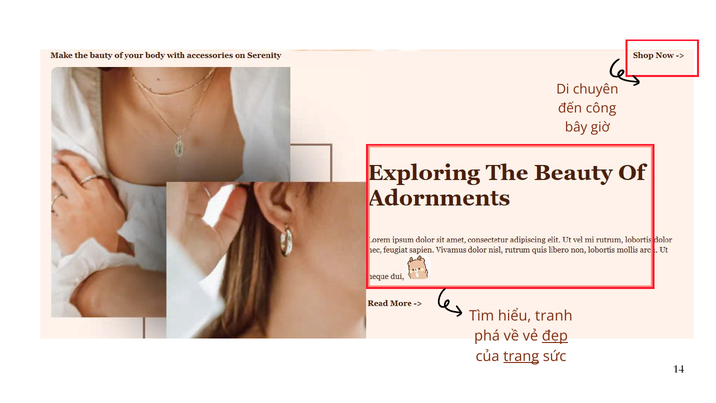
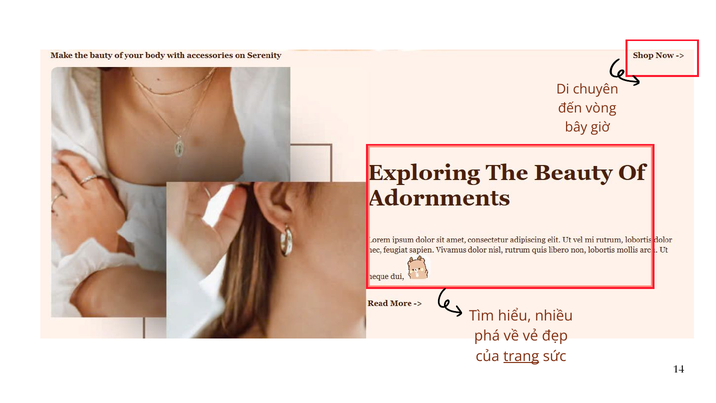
công: công -> vòng (601, 108)
tranh: tranh -> nhiều (554, 316)
đẹp underline: present -> none (555, 336)
